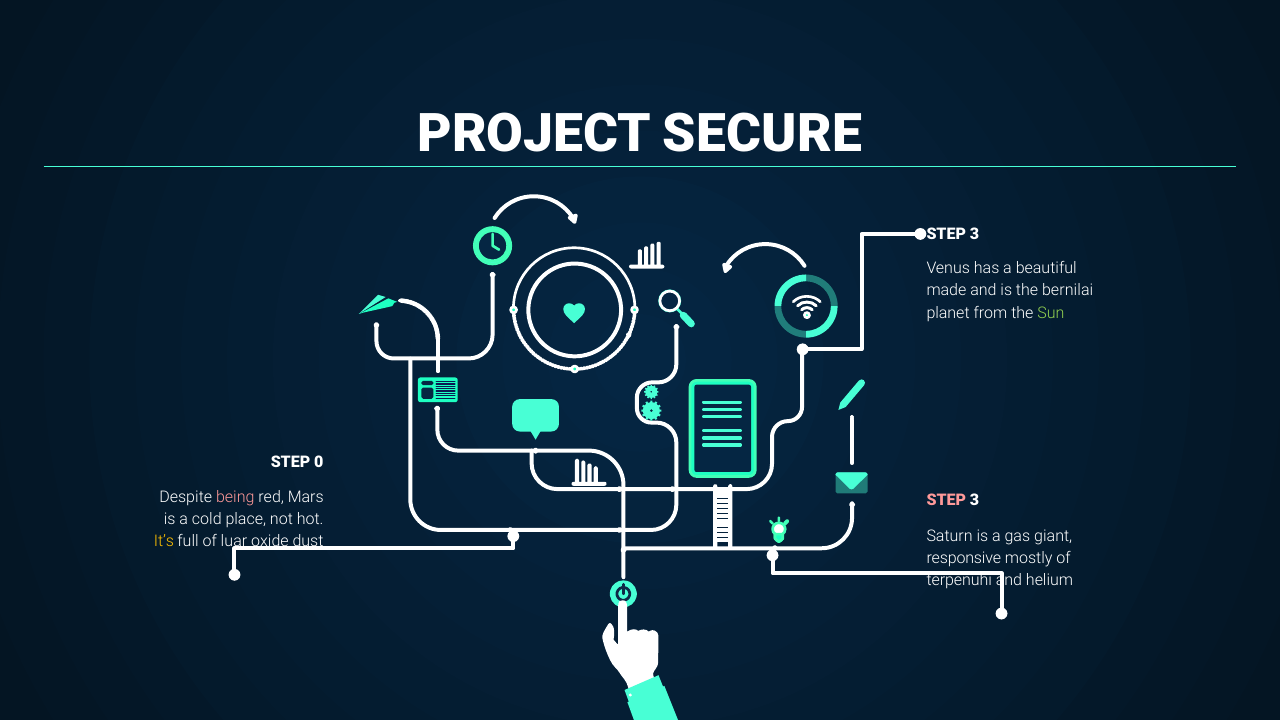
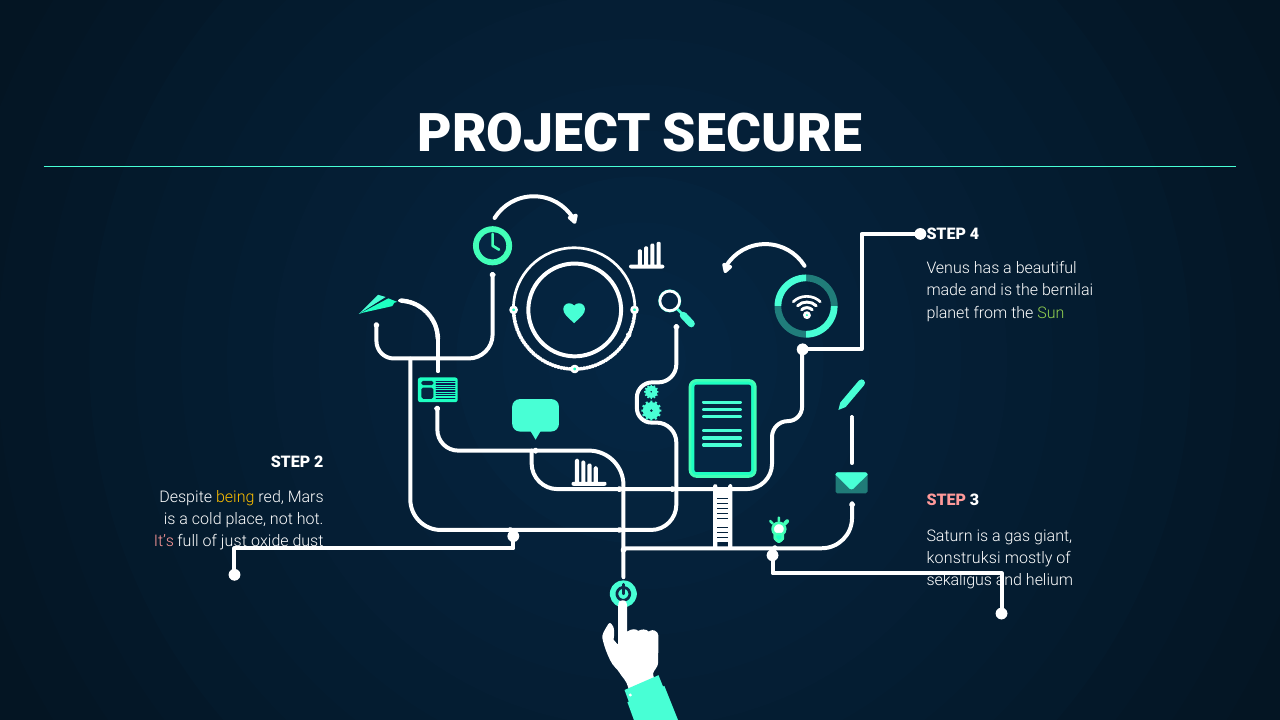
3: 3 -> 4 (974, 235)
0: 0 -> 2 (319, 462)
being colour: pink -> yellow (235, 497)
It’s colour: yellow -> pink (164, 541)
luar: luar -> just (234, 541)
responsive: responsive -> konstruksi (964, 558)
terpenuhi: terpenuhi -> sekaligus (959, 580)
